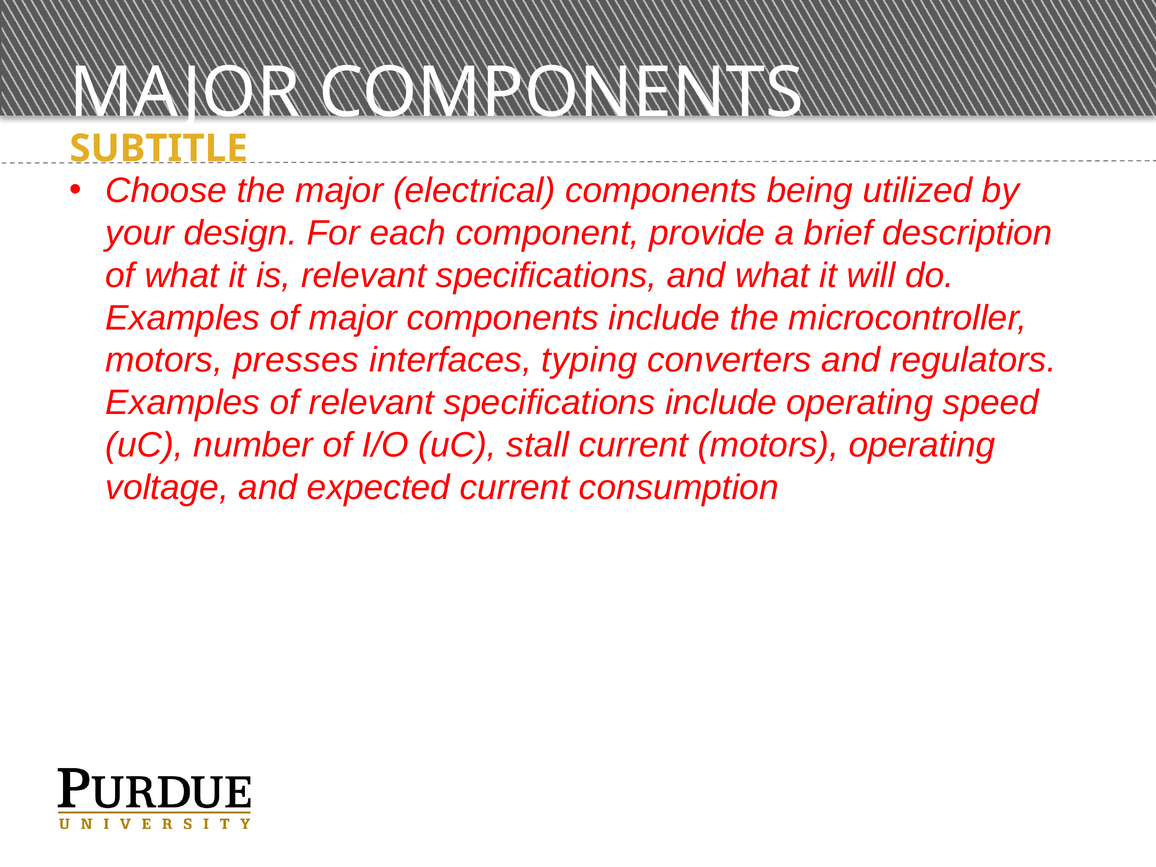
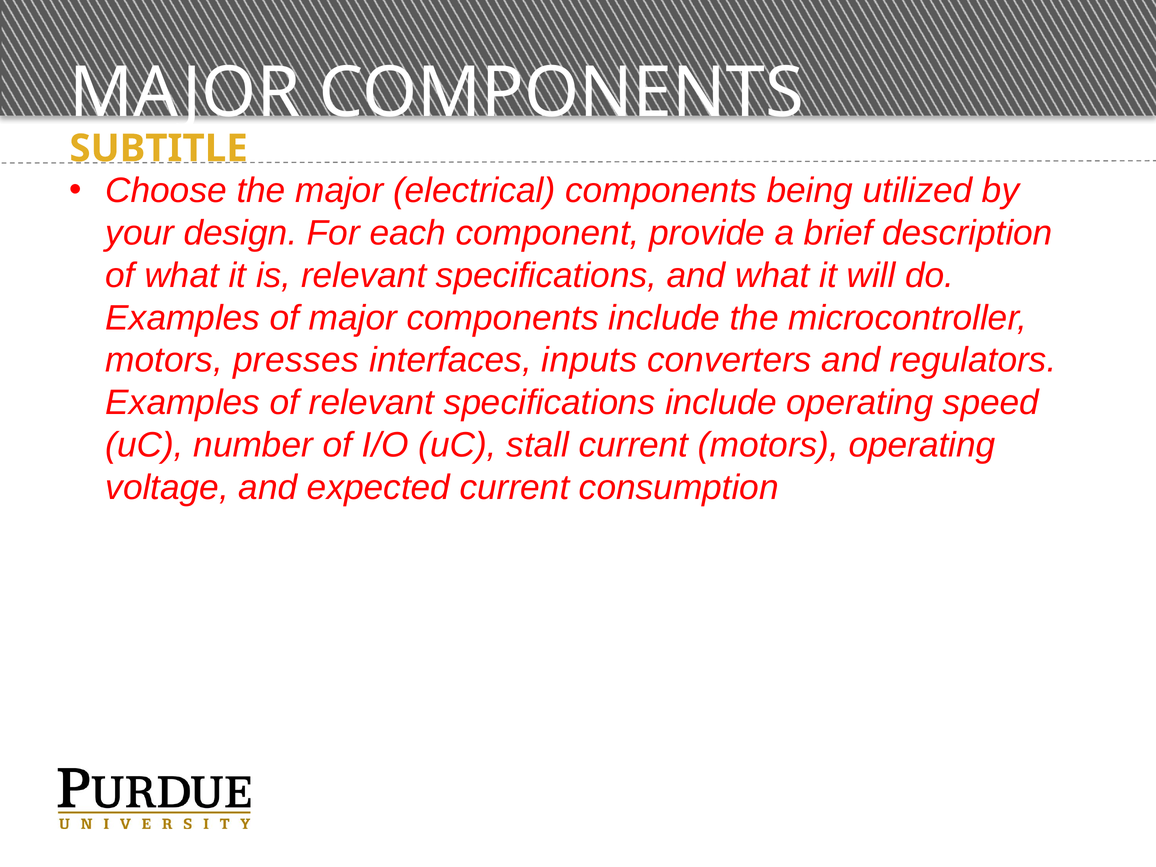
typing: typing -> inputs (589, 360)
